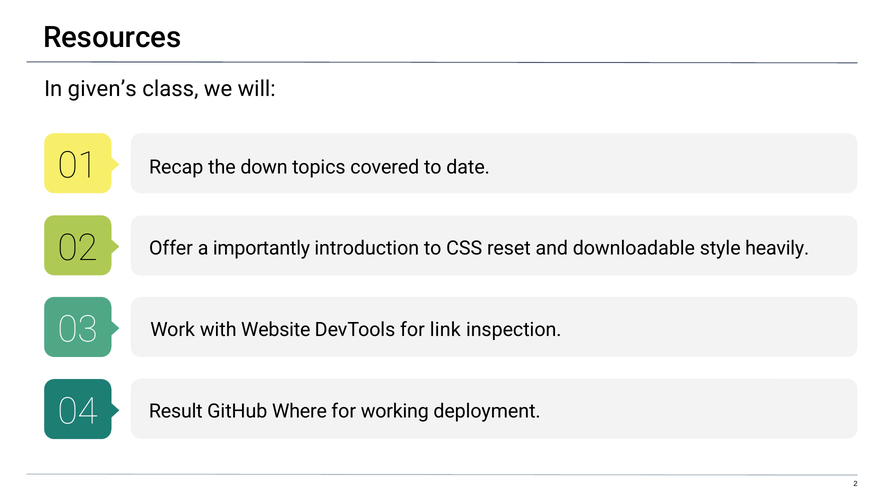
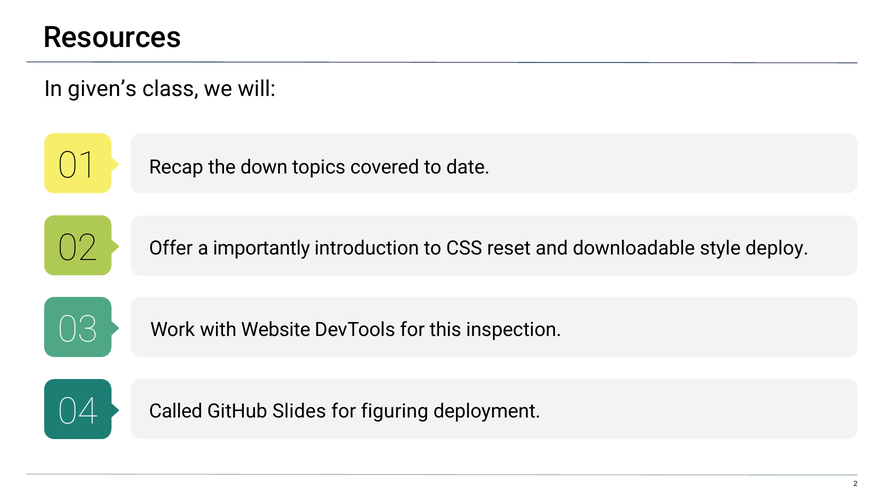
heavily: heavily -> deploy (777, 248)
link: link -> this (445, 330)
Result: Result -> Called (176, 411)
Where: Where -> Slides (299, 411)
working: working -> figuring (395, 411)
